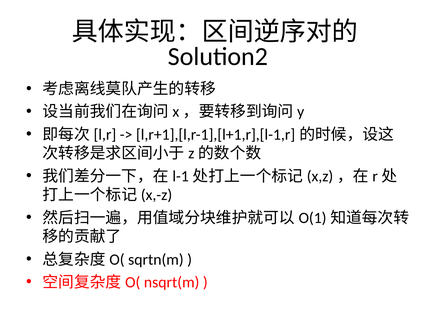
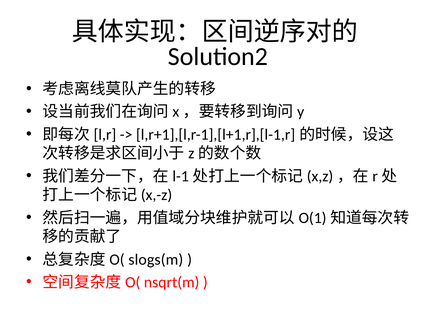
sqrtn(m: sqrtn(m -> slogs(m (156, 259)
